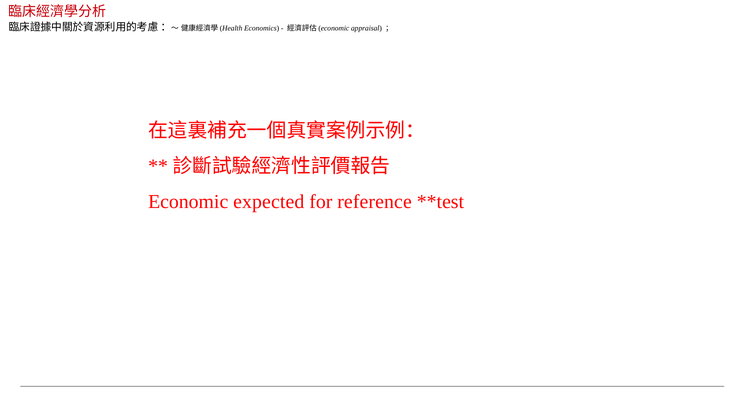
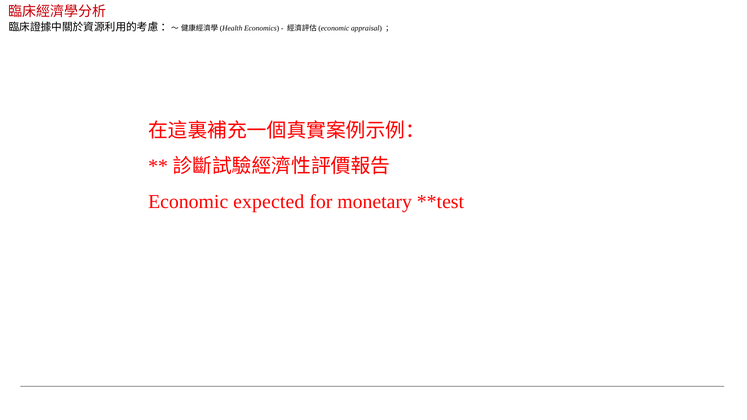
reference: reference -> monetary (375, 202)
